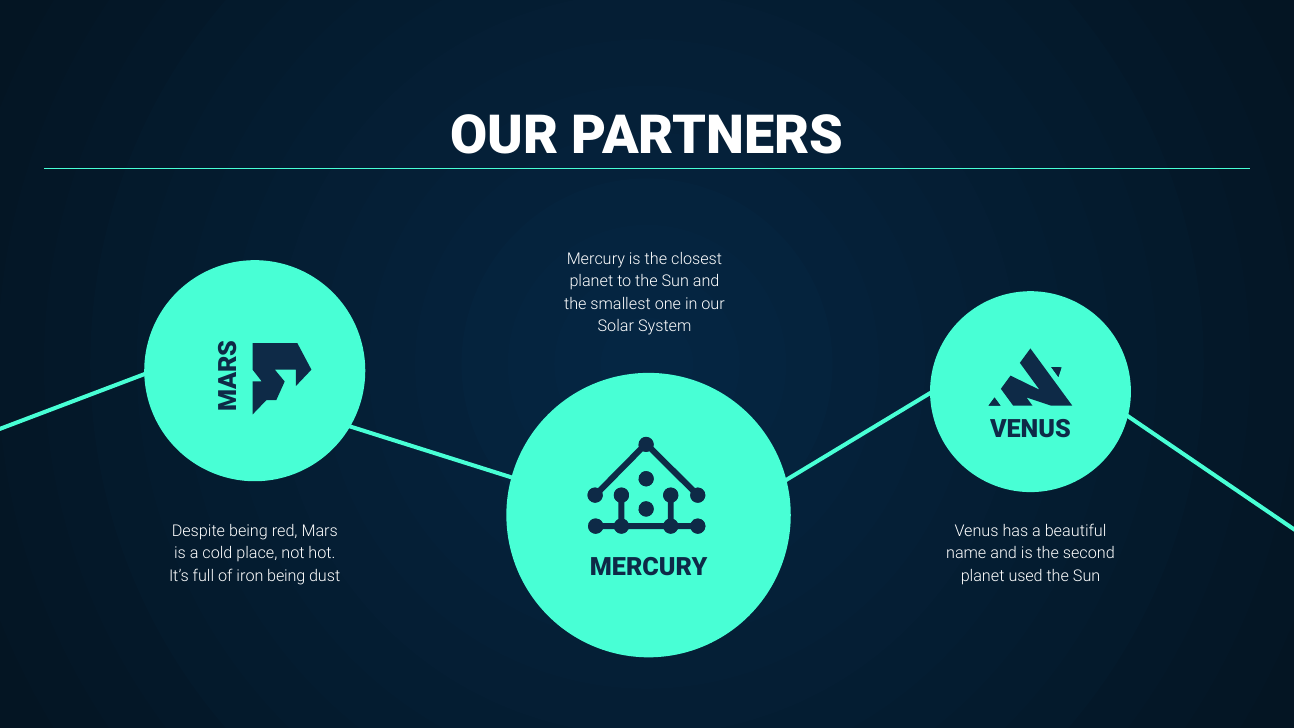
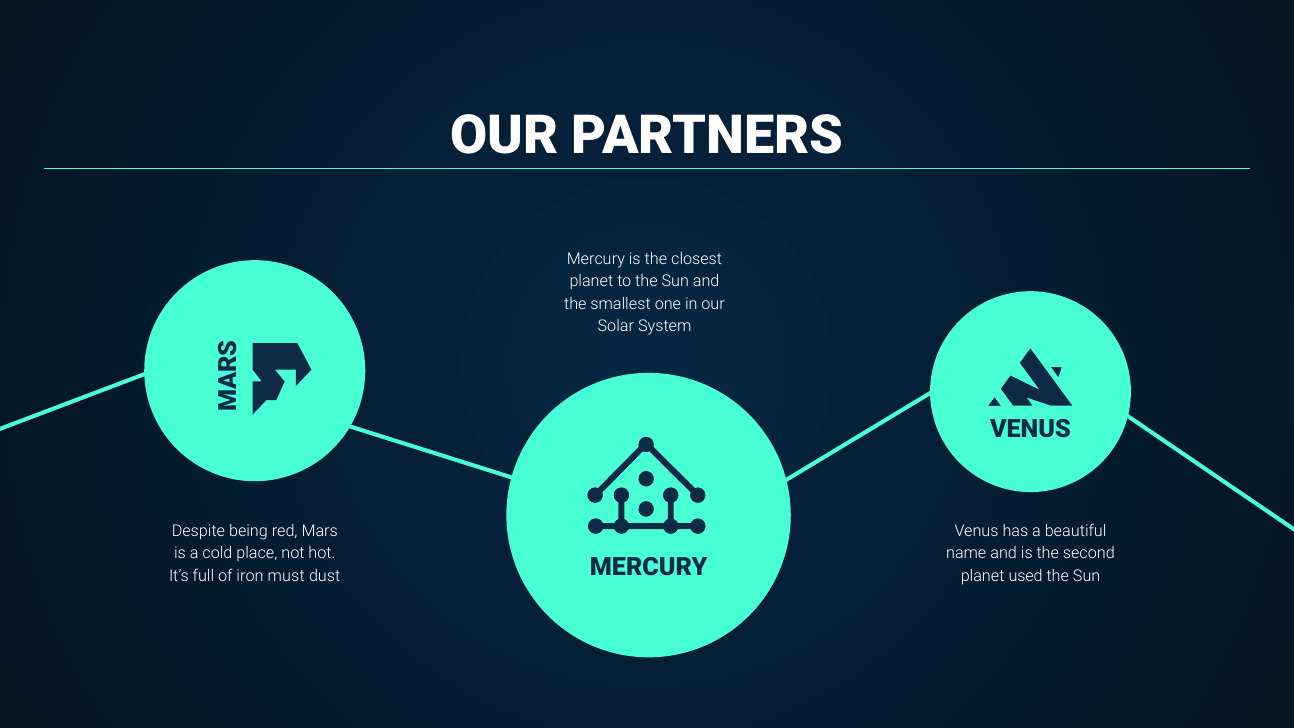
iron being: being -> must (286, 576)
